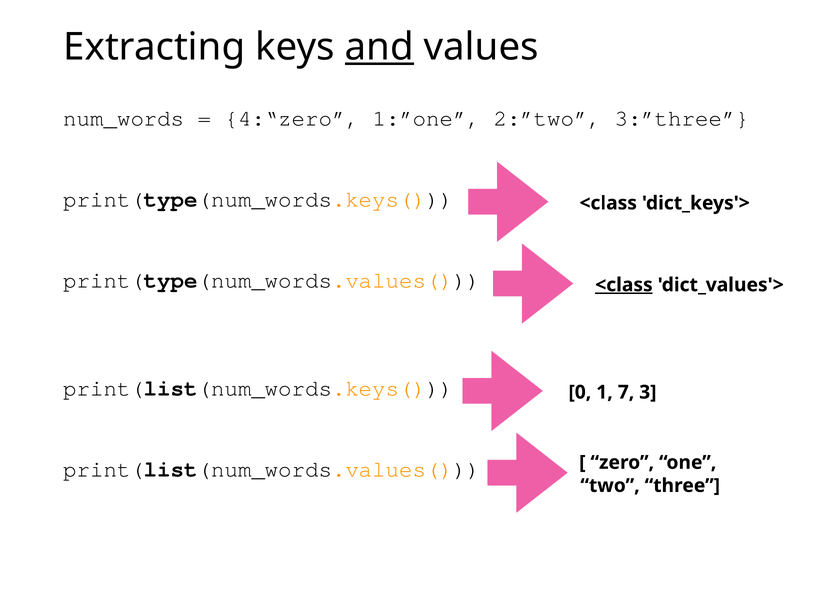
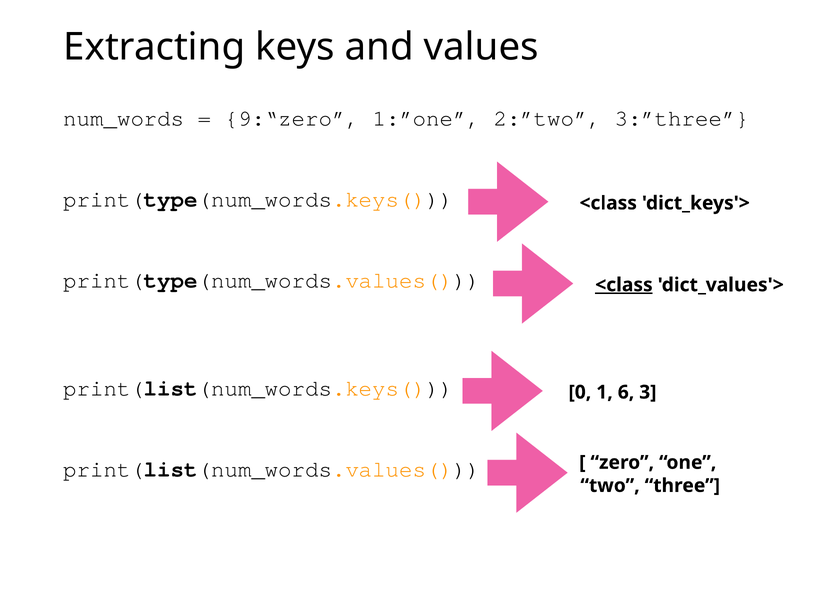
and underline: present -> none (379, 47)
4:“zero: 4:“zero -> 9:“zero (292, 118)
7: 7 -> 6 (626, 392)
